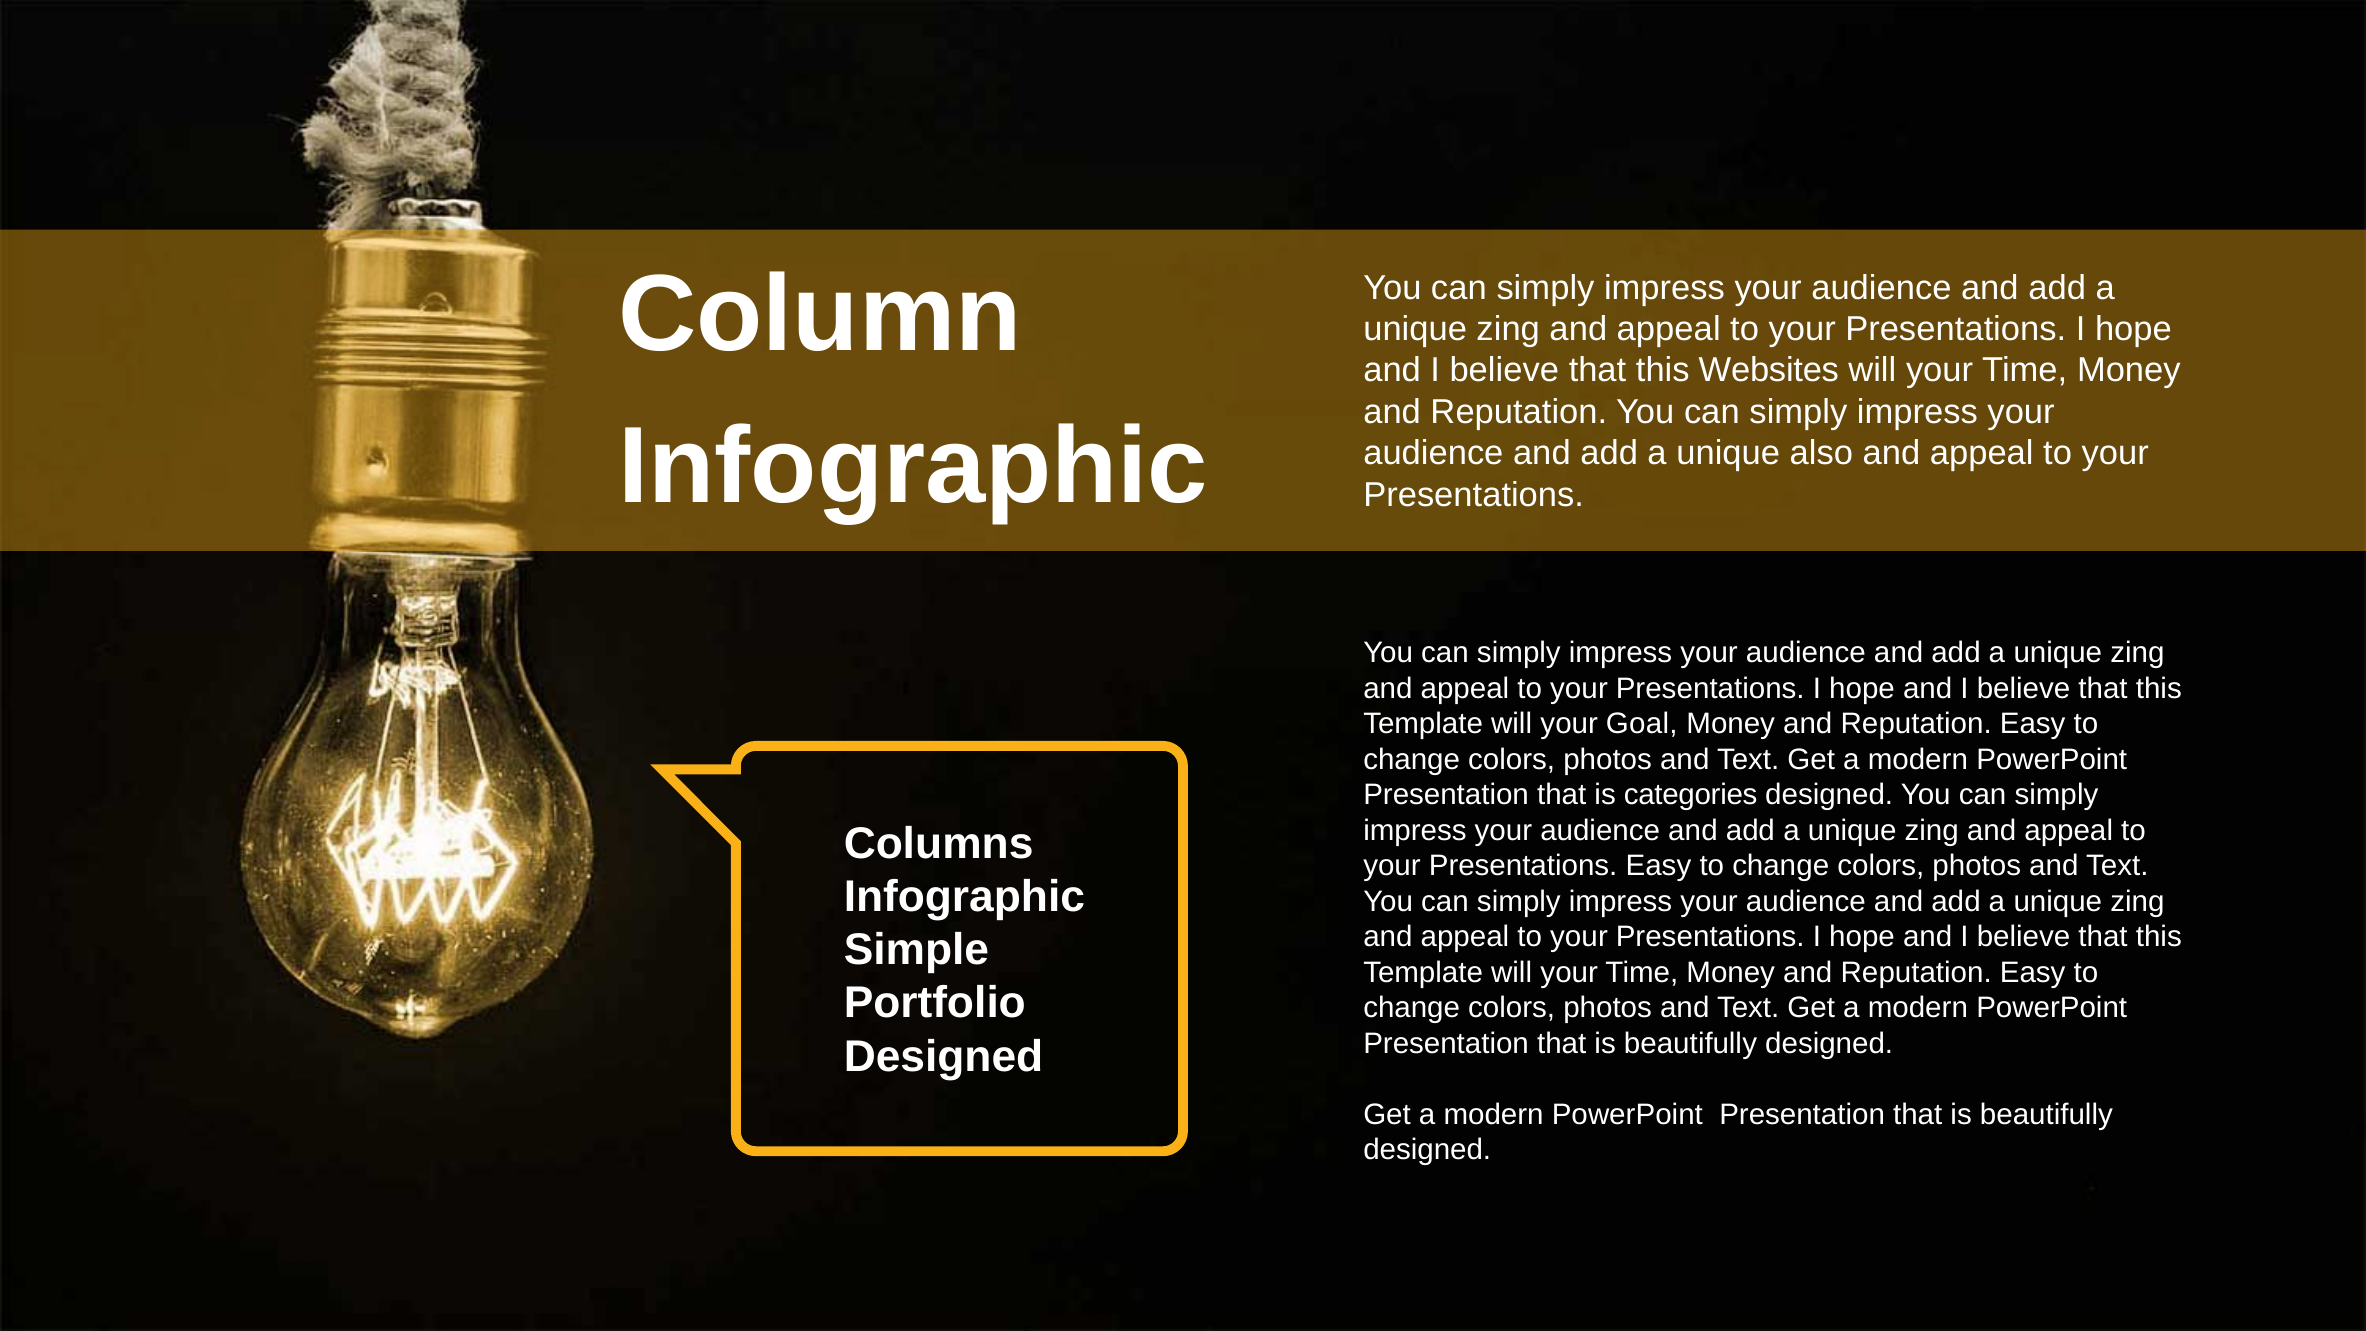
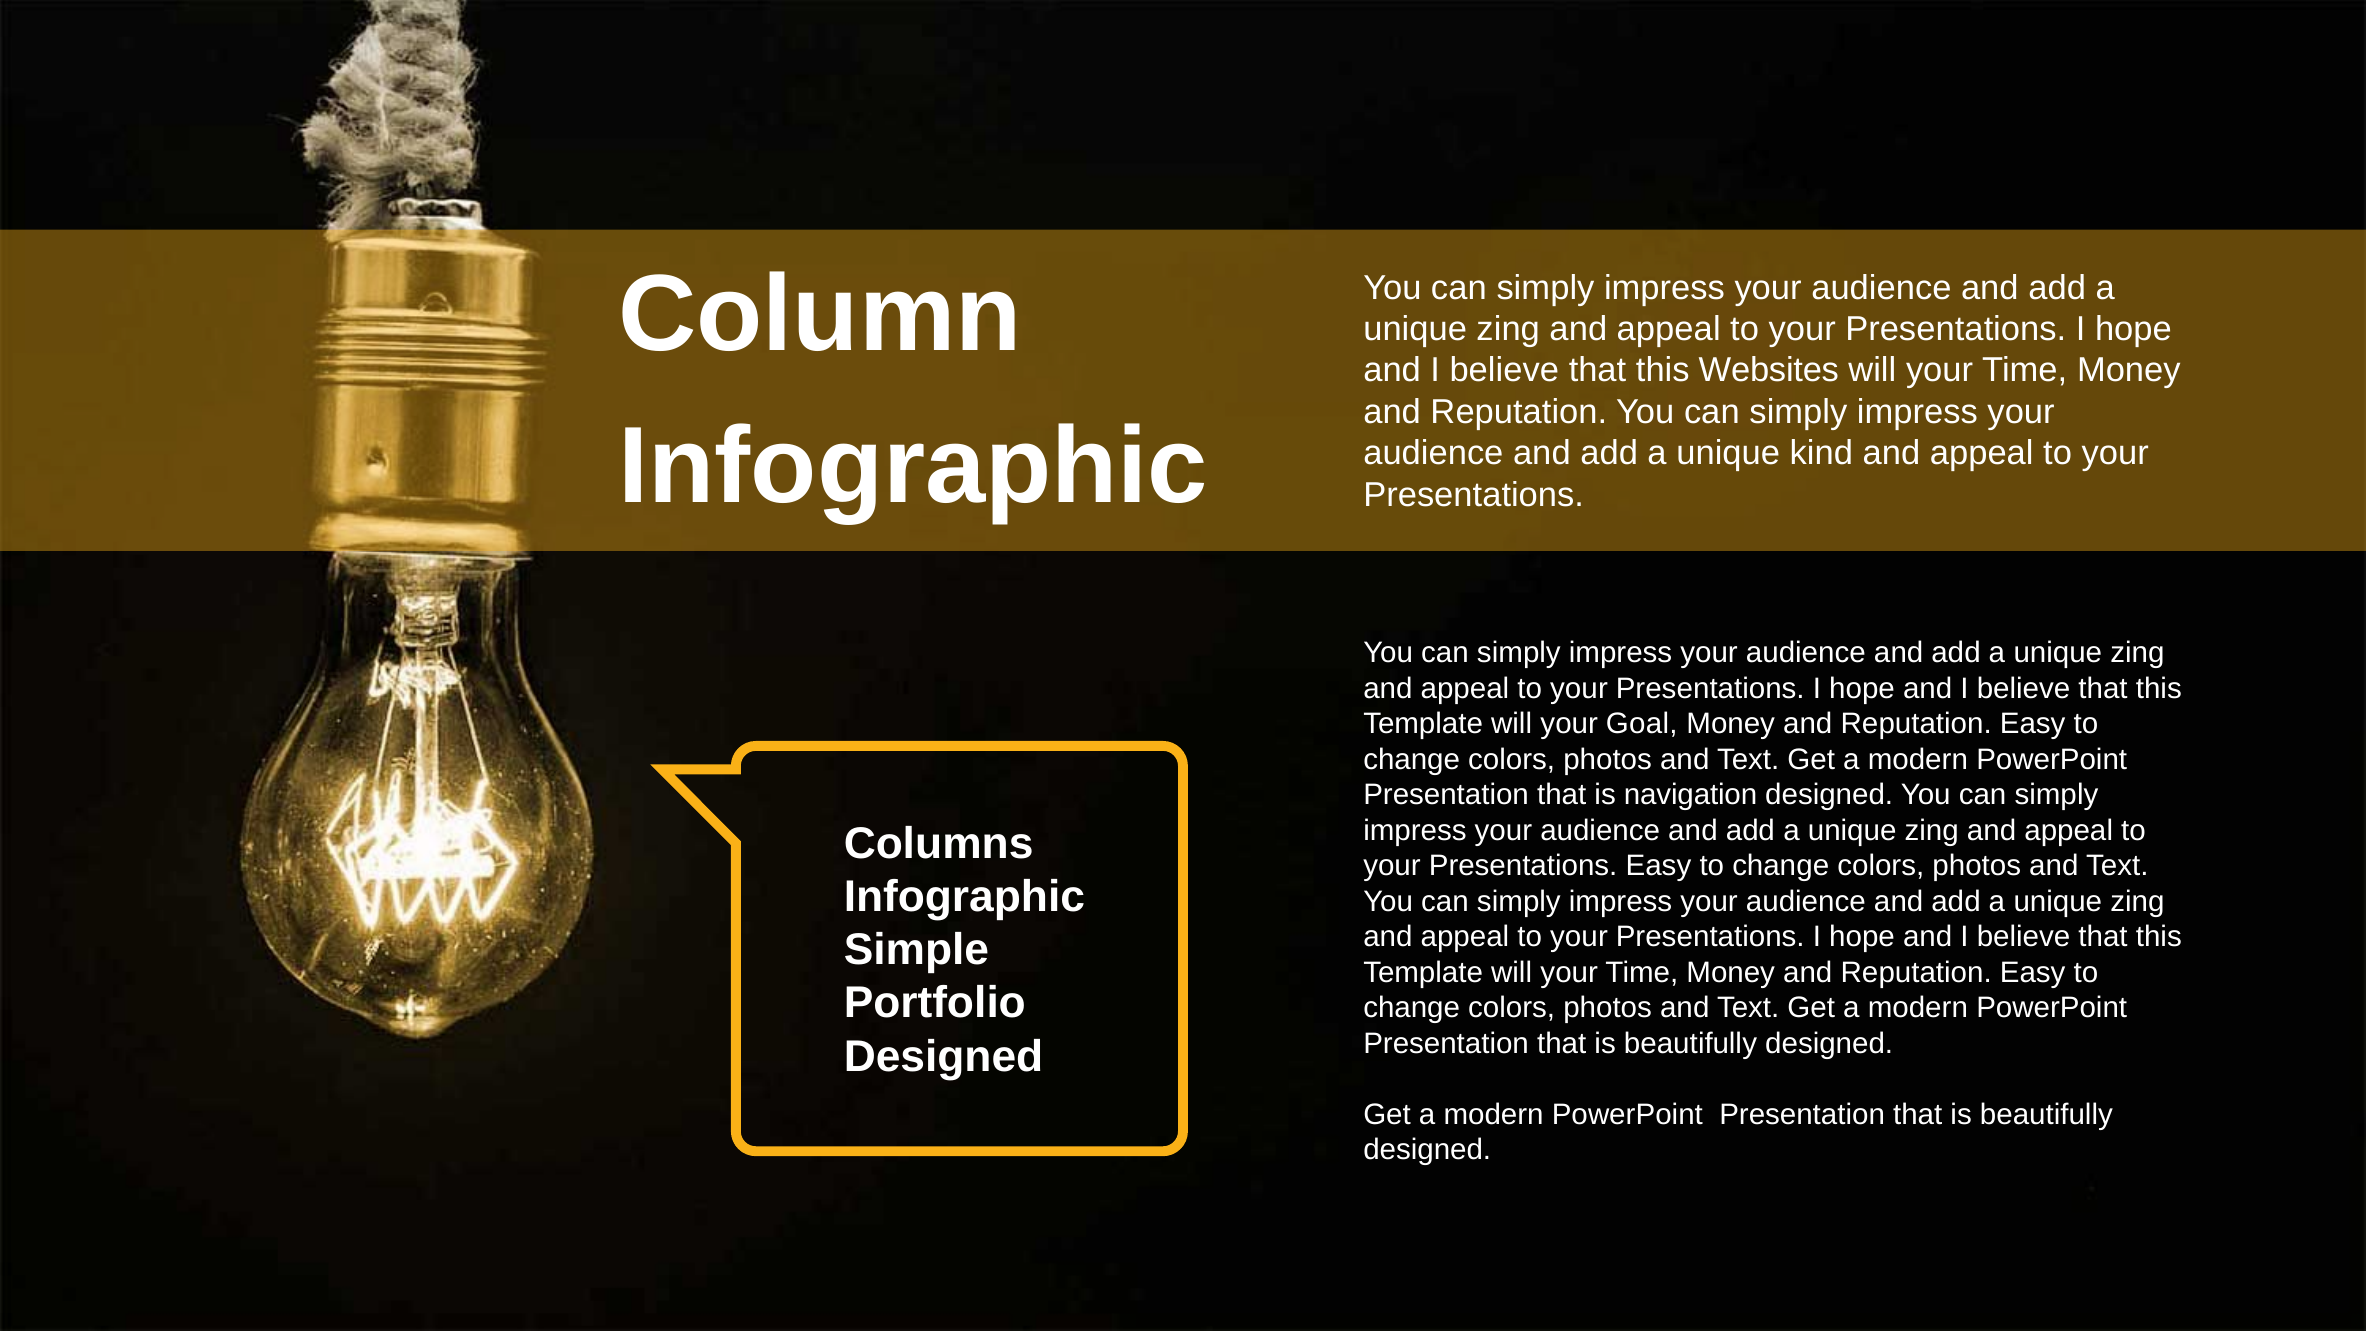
also: also -> kind (1821, 453)
categories: categories -> navigation (1691, 795)
